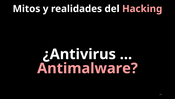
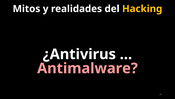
Hacking colour: pink -> yellow (142, 9)
